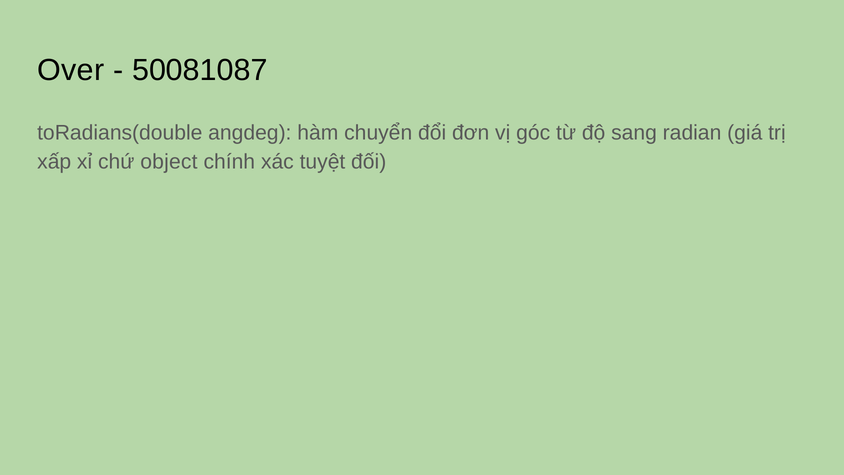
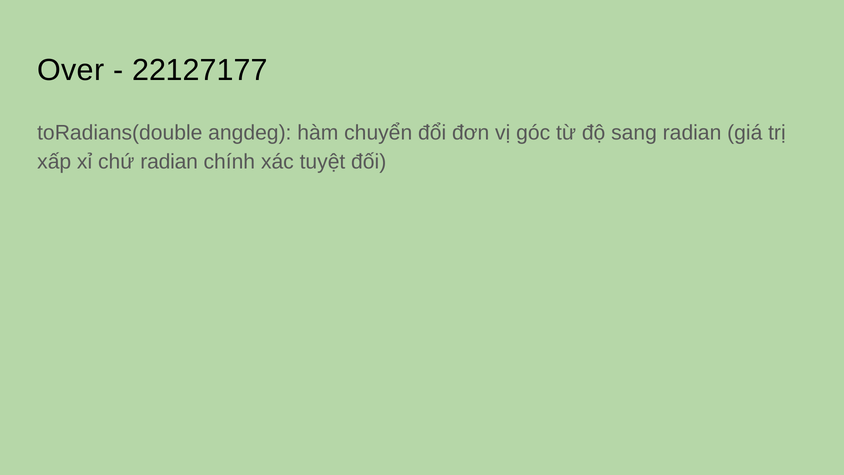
50081087: 50081087 -> 22127177 (200, 70)
chứ object: object -> radian (169, 162)
